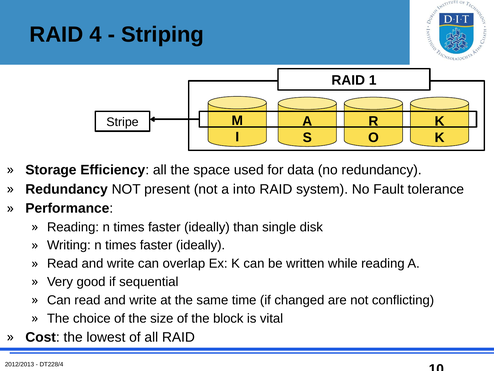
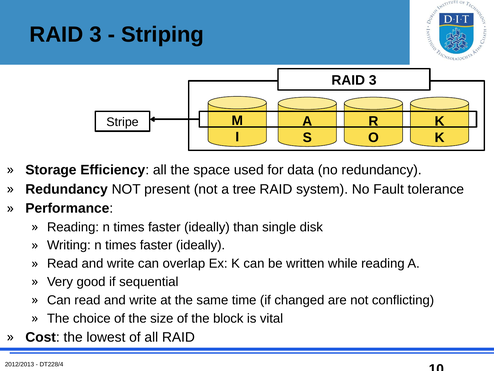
4: 4 -> 3 (95, 35)
1: 1 -> 3 (373, 80)
into: into -> tree (244, 189)
